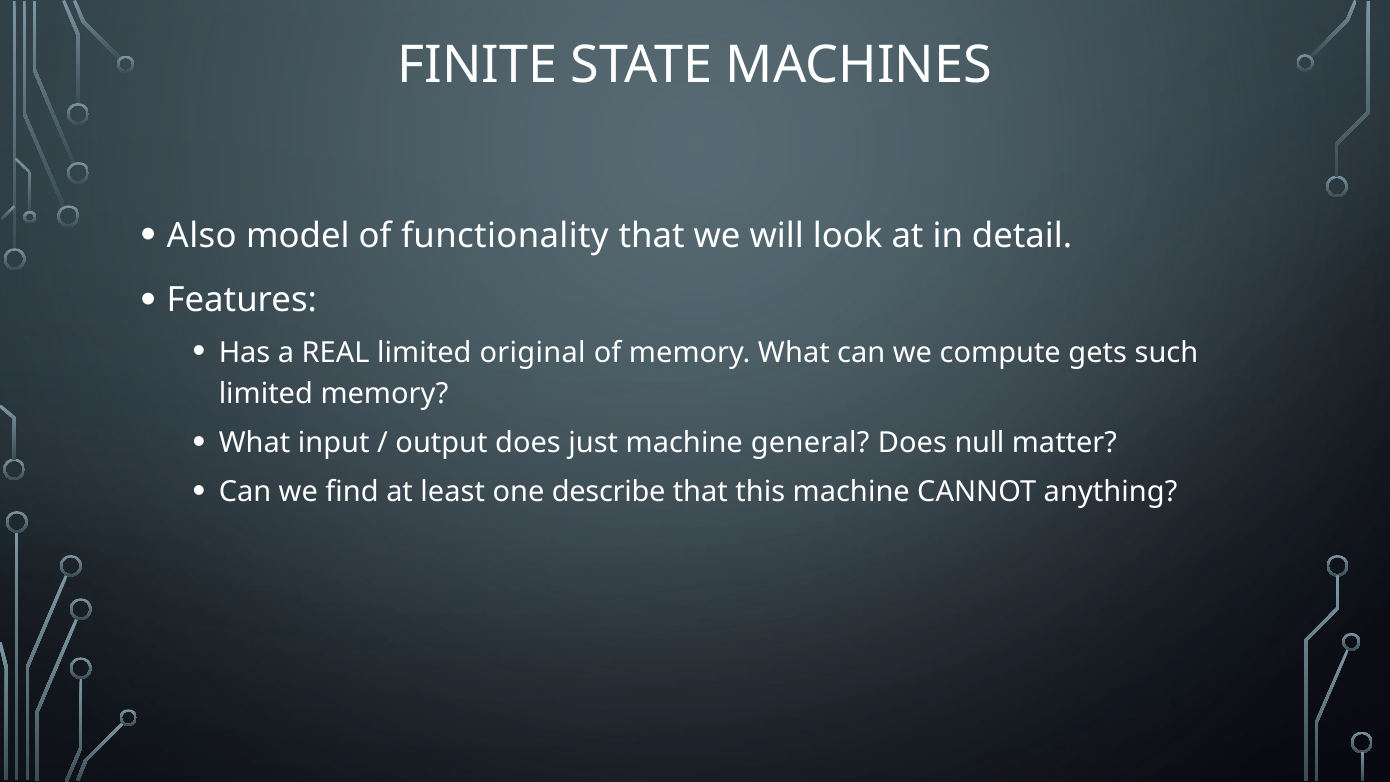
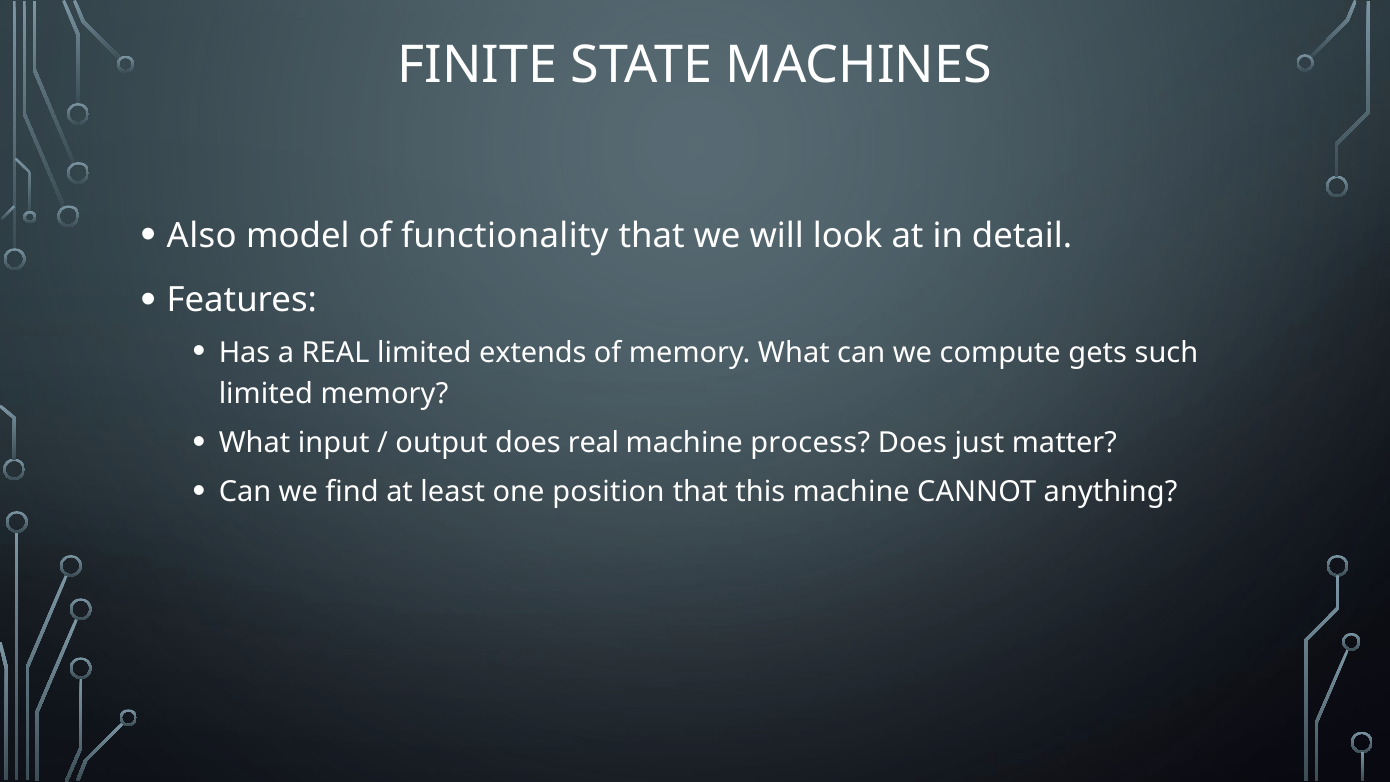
original: original -> extends (533, 352)
does just: just -> real (593, 443)
general: general -> process (810, 443)
null: null -> just (979, 443)
describe: describe -> position (608, 492)
